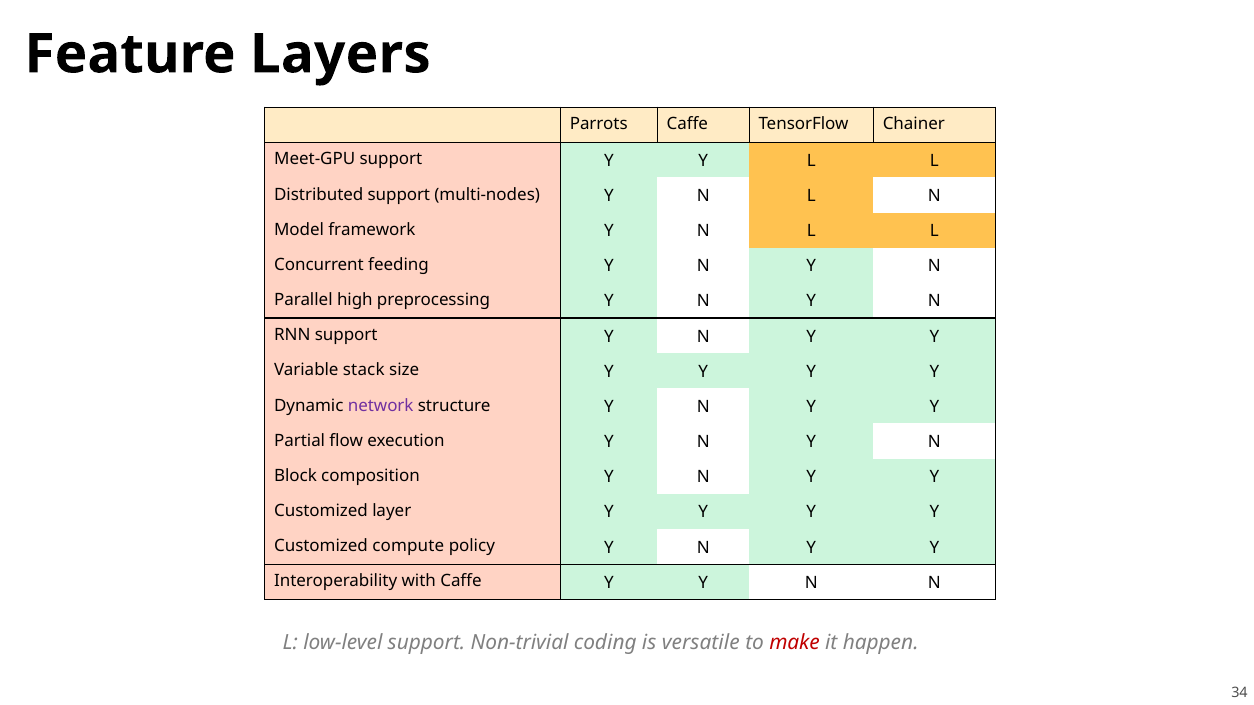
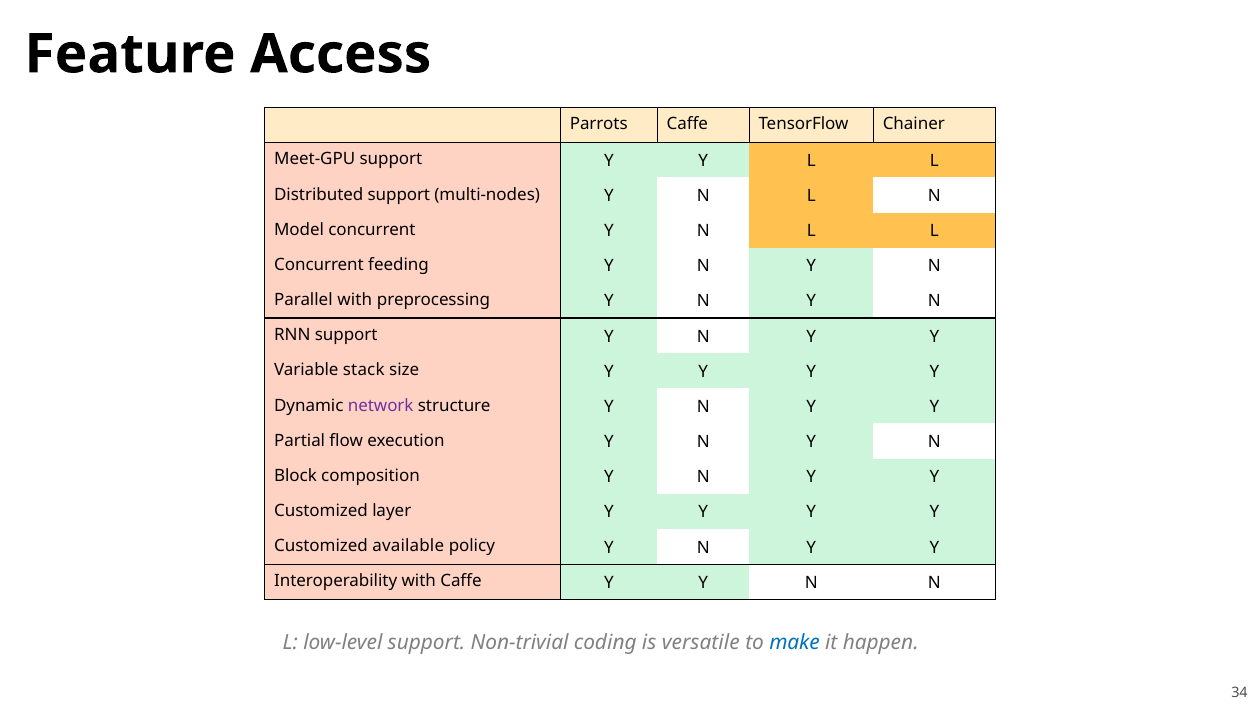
Layers: Layers -> Access (341, 54)
Model framework: framework -> concurrent (372, 230)
Parallel high: high -> with (355, 300)
compute: compute -> available (408, 546)
make colour: red -> blue (795, 643)
